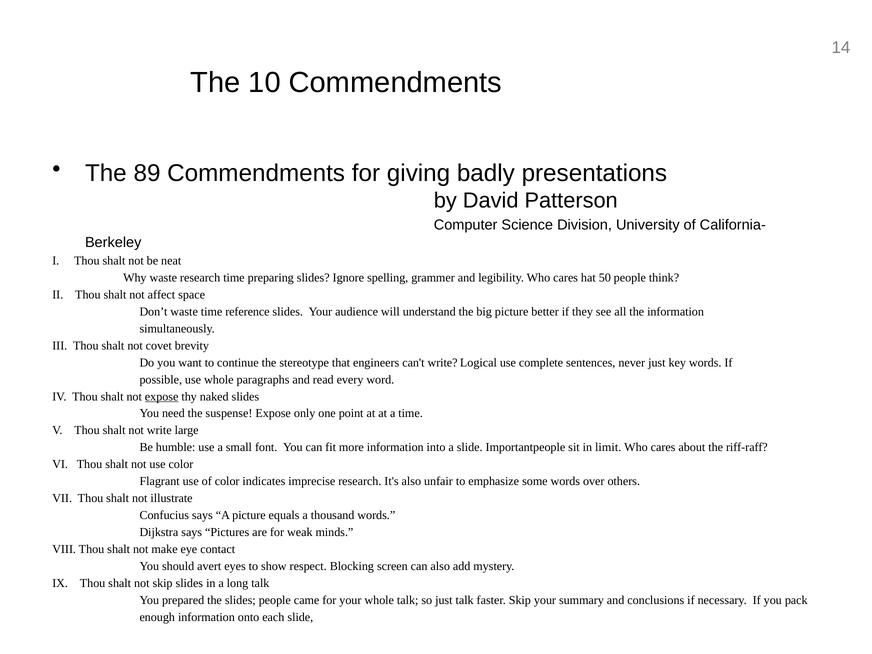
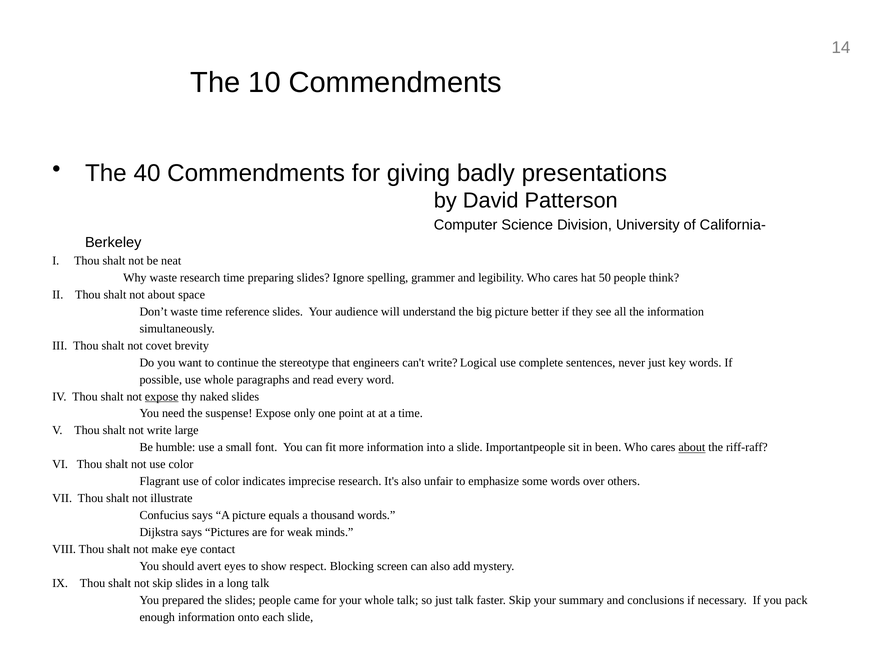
89: 89 -> 40 (147, 173)
not affect: affect -> about (161, 295)
limit: limit -> been (608, 447)
about underline: none -> present (692, 447)
